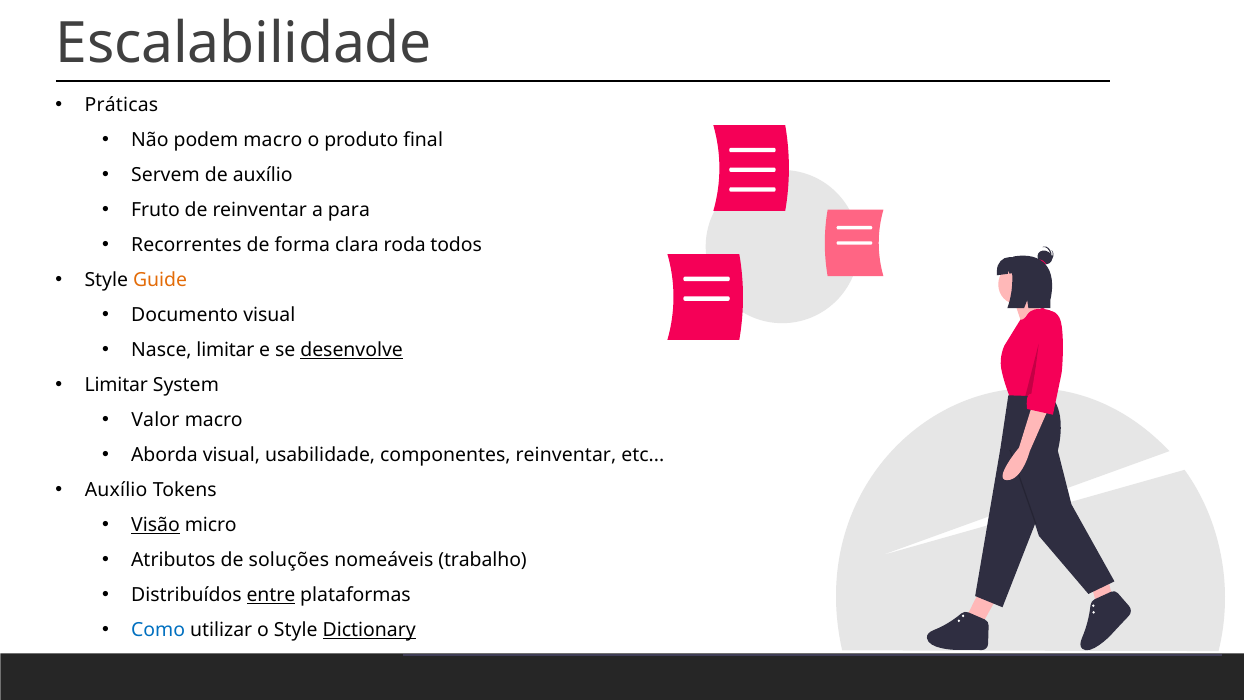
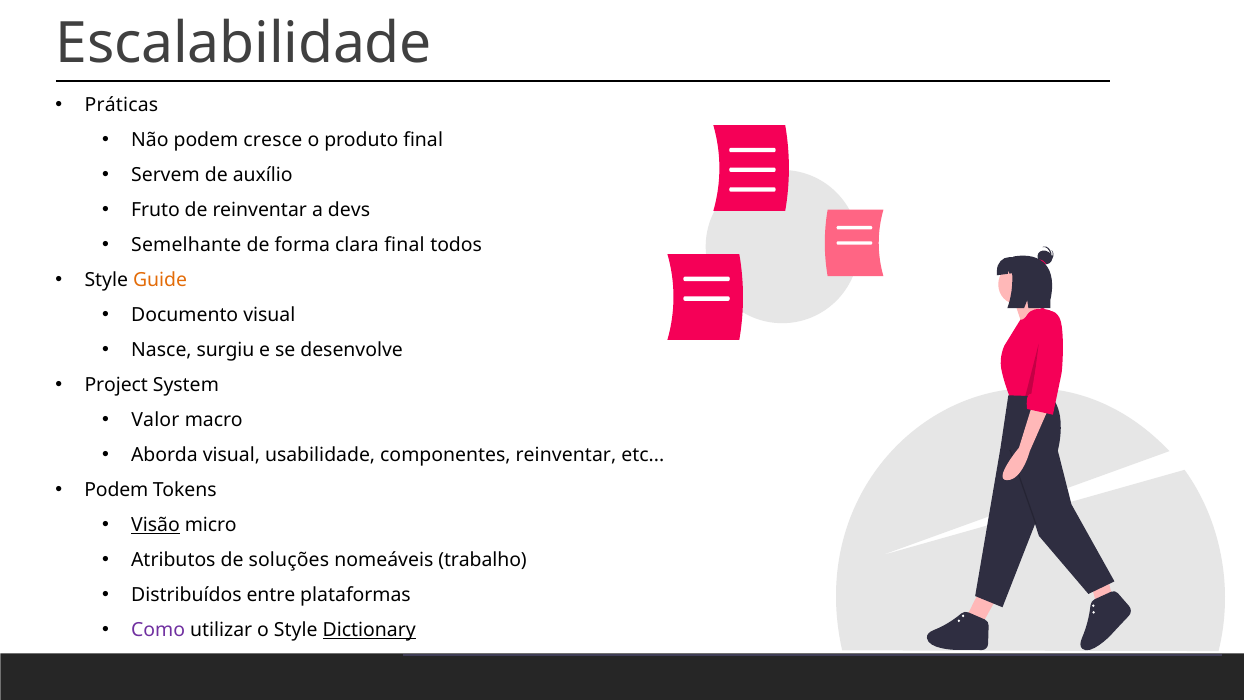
podem macro: macro -> cresce (273, 140)
para: para -> devs (349, 210)
Recorrentes: Recorrentes -> Semelhante (186, 245)
clara roda: roda -> final (404, 245)
Nasce limitar: limitar -> surgiu (225, 350)
desenvolve underline: present -> none (352, 350)
Limitar: Limitar -> Project (116, 385)
Auxílio: Auxílio -> Podem (116, 490)
entre underline: present -> none (271, 595)
Como colour: blue -> purple (158, 630)
